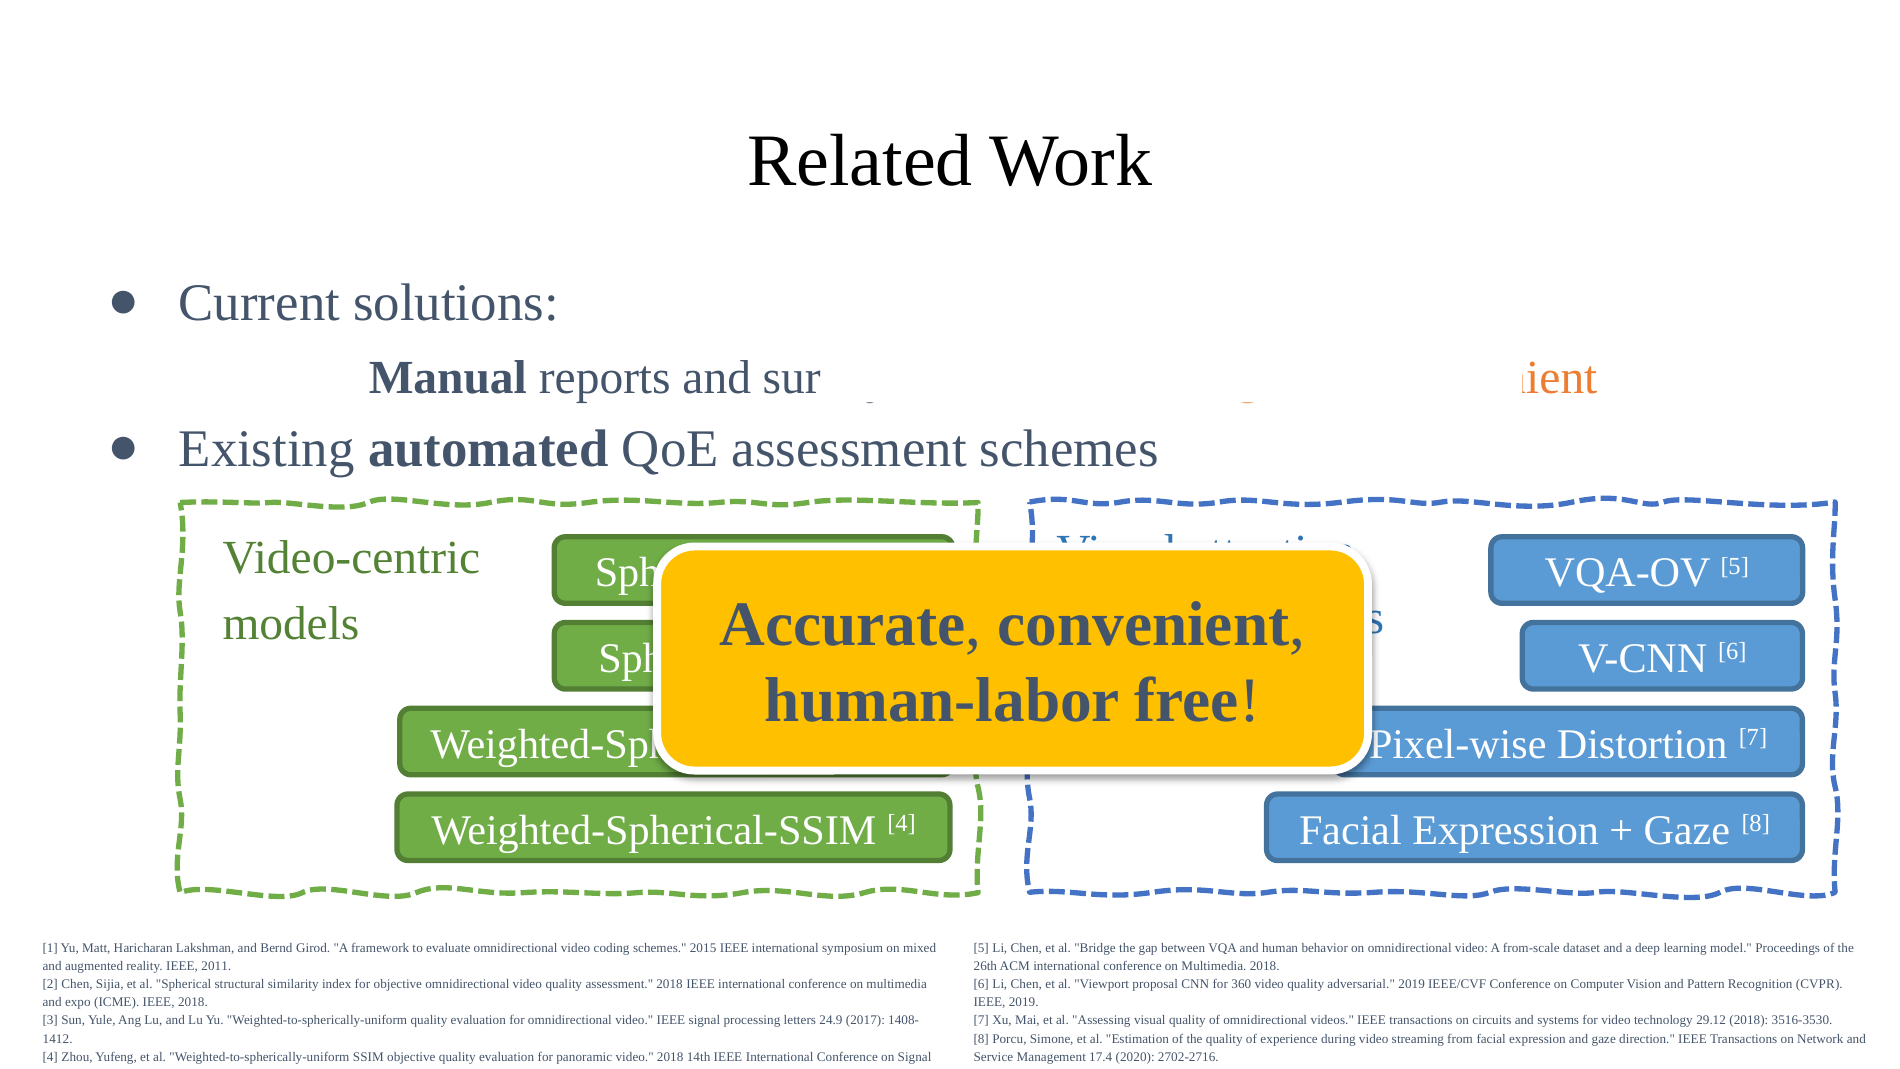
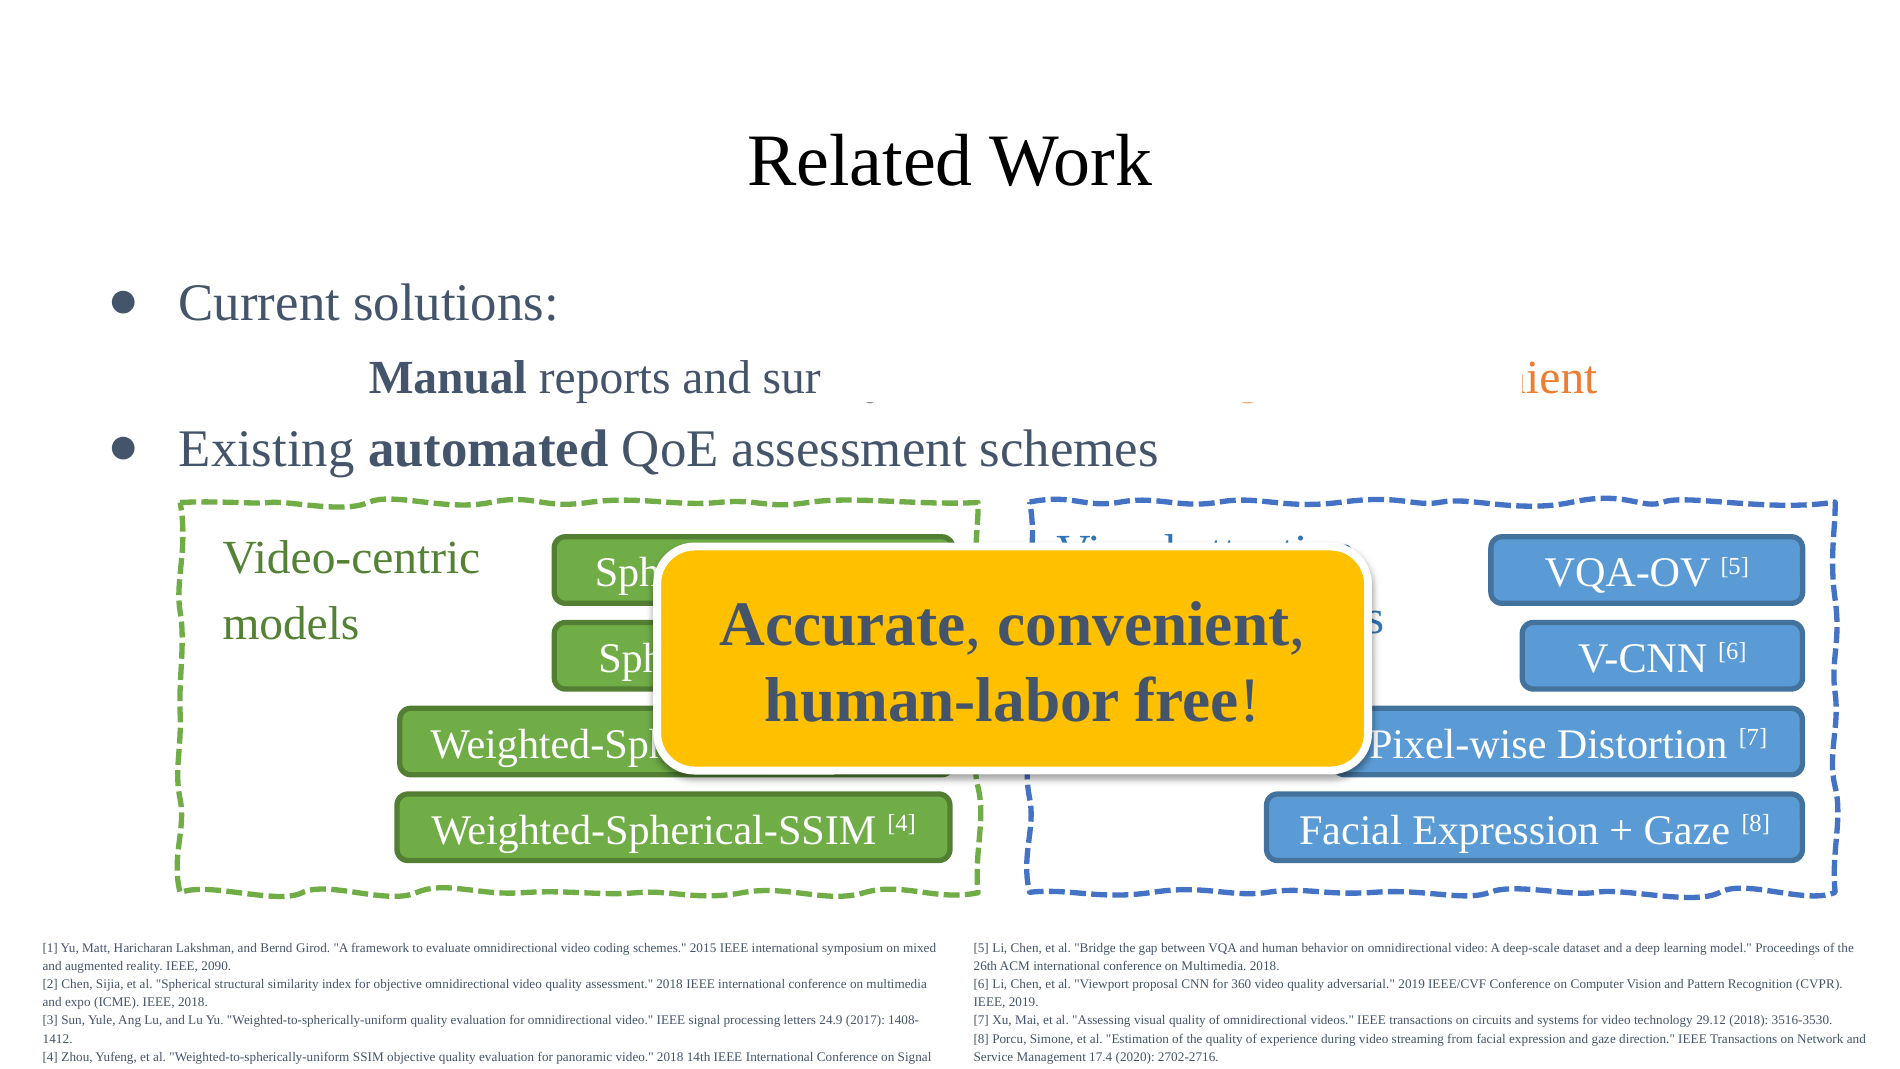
from-scale: from-scale -> deep-scale (1531, 948)
2011: 2011 -> 2090 (216, 966)
